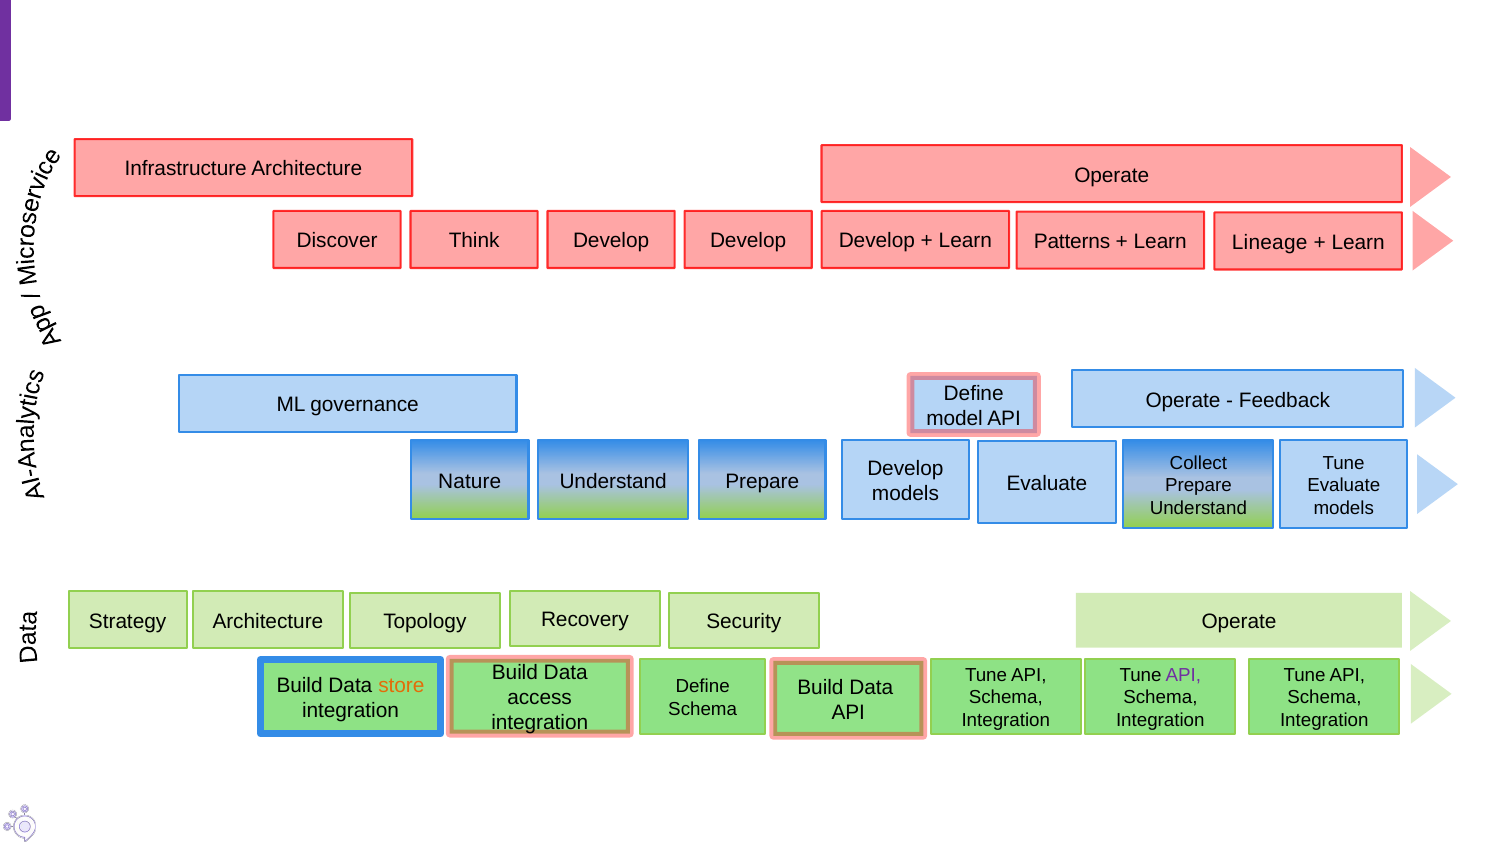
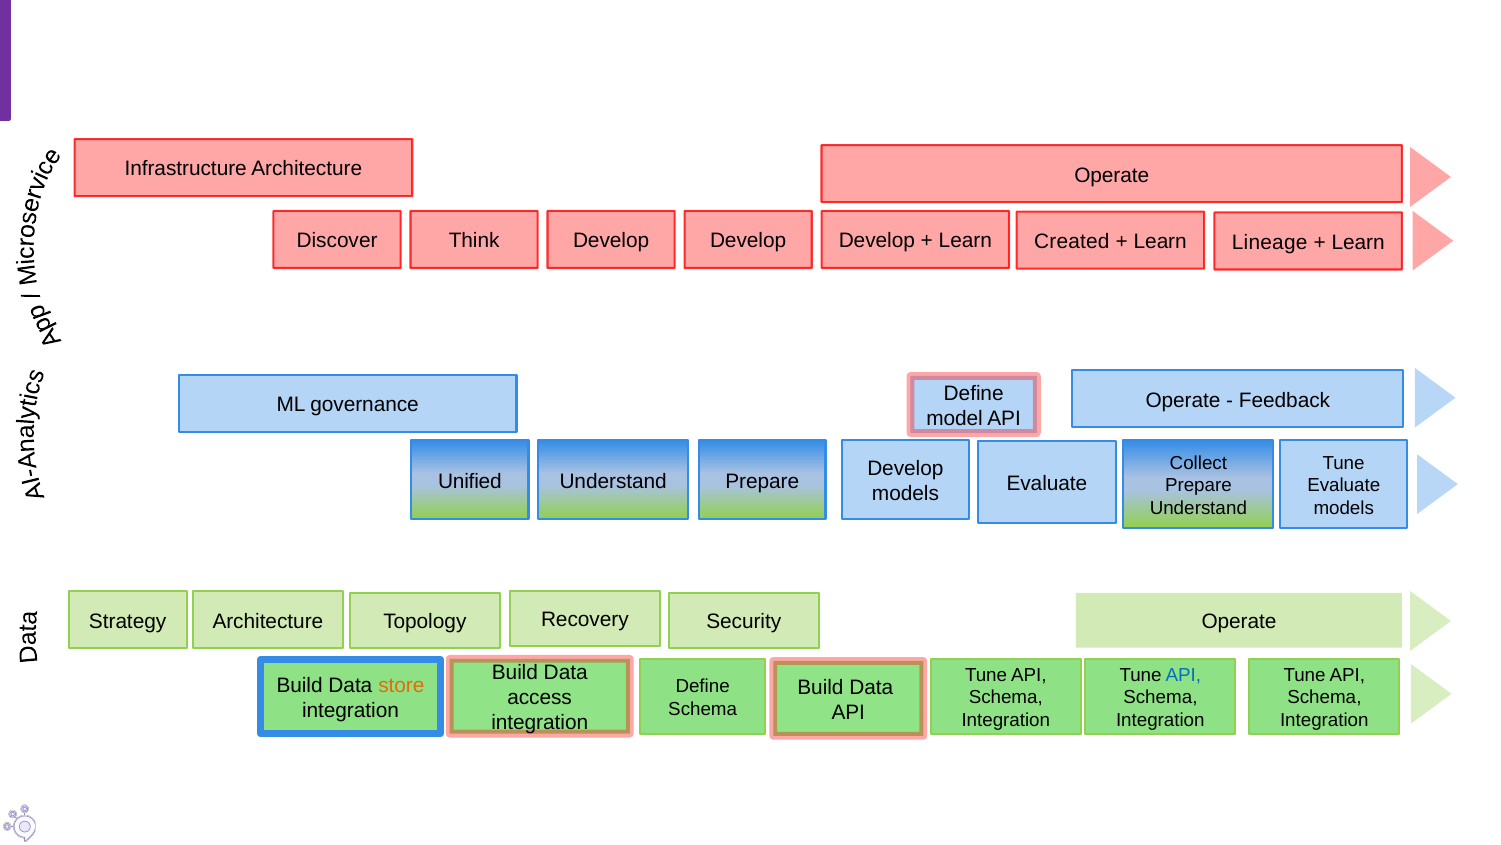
Patterns: Patterns -> Created (1072, 241)
Nature: Nature -> Unified (470, 481)
API colour: purple -> blue (1183, 674)
